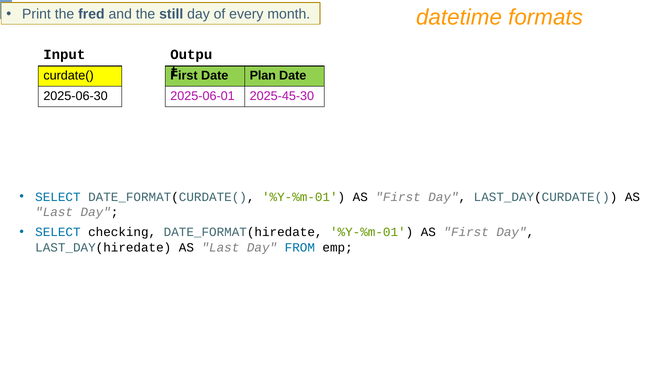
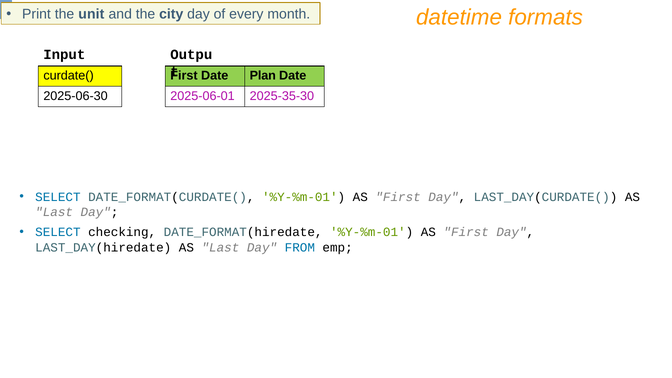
fred: fred -> unit (91, 14)
still: still -> city (171, 14)
2025-45-30: 2025-45-30 -> 2025-35-30 (282, 96)
